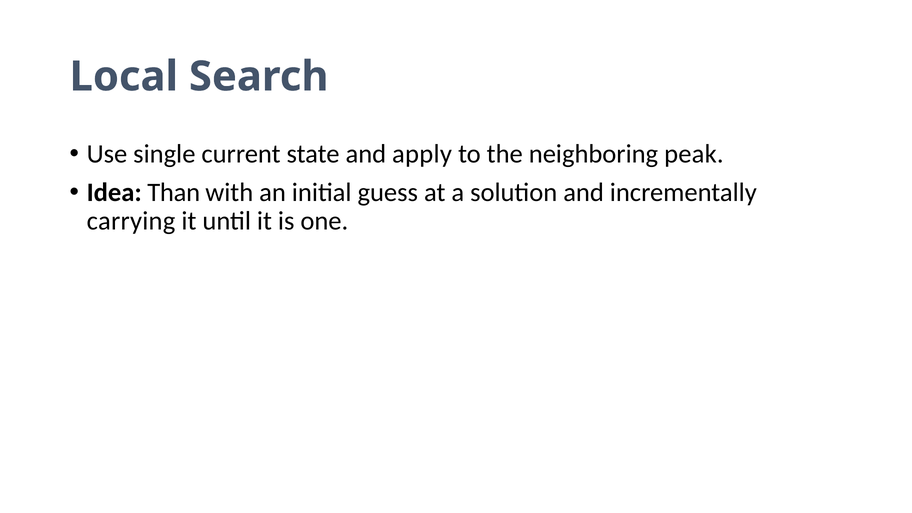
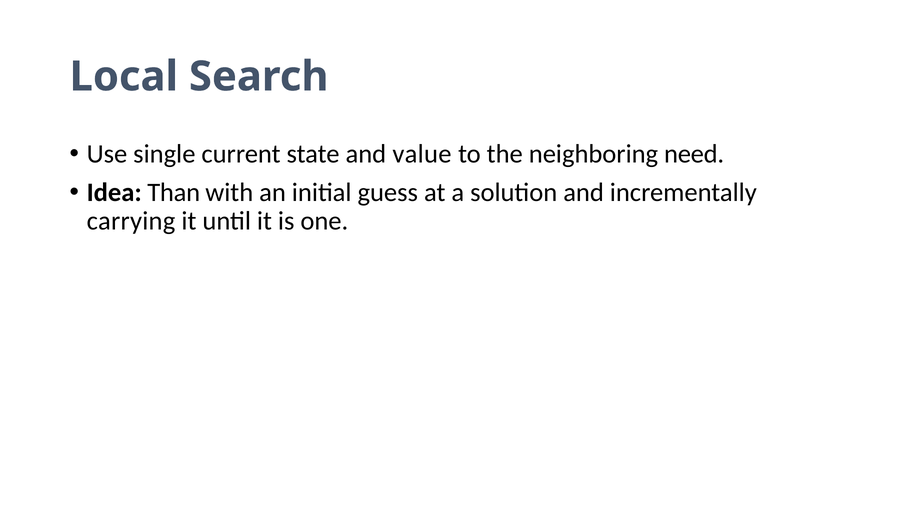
apply: apply -> value (422, 154)
peak: peak -> need (694, 154)
